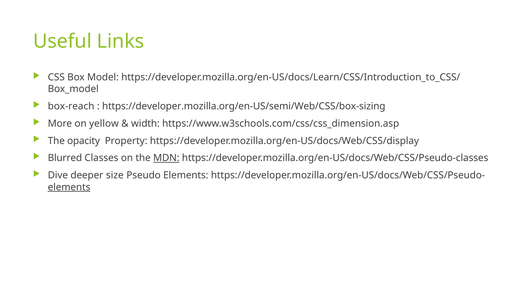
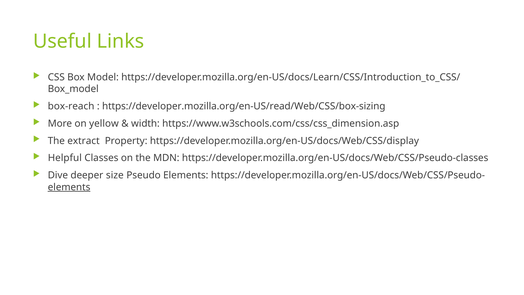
https://developer.mozilla.org/en-US/semi/Web/CSS/box-sizing: https://developer.mozilla.org/en-US/semi/Web/CSS/box-sizing -> https://developer.mozilla.org/en-US/read/Web/CSS/box-sizing (244, 106)
opacity: opacity -> extract (84, 141)
Blurred: Blurred -> Helpful (65, 158)
MDN underline: present -> none (166, 158)
